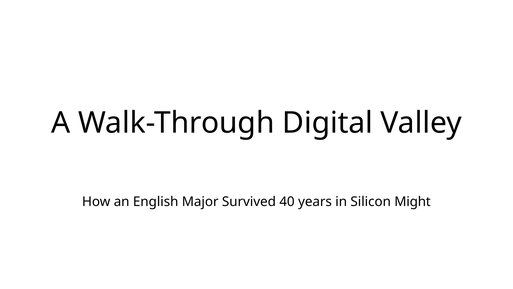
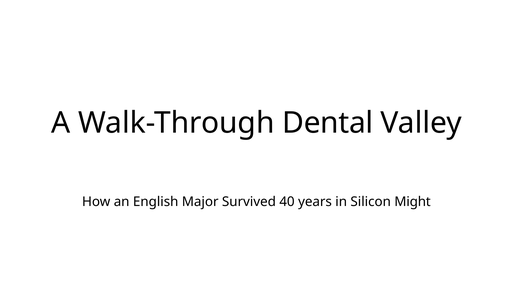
Digital: Digital -> Dental (328, 123)
